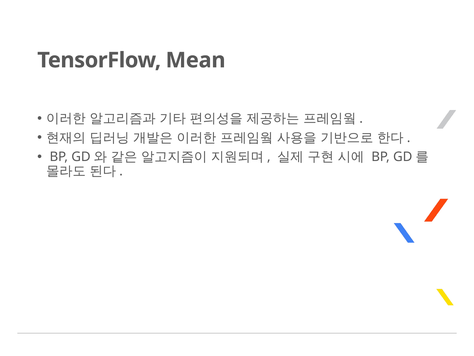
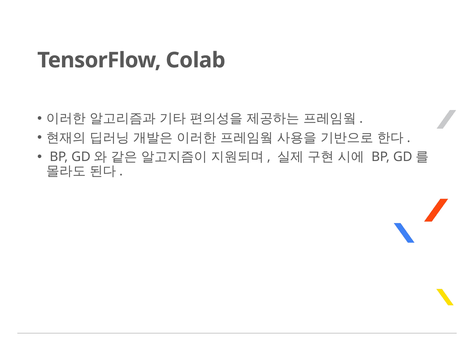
Mean: Mean -> Colab (196, 60)
